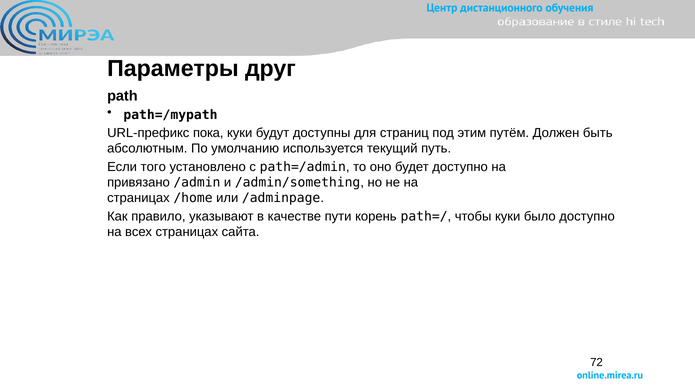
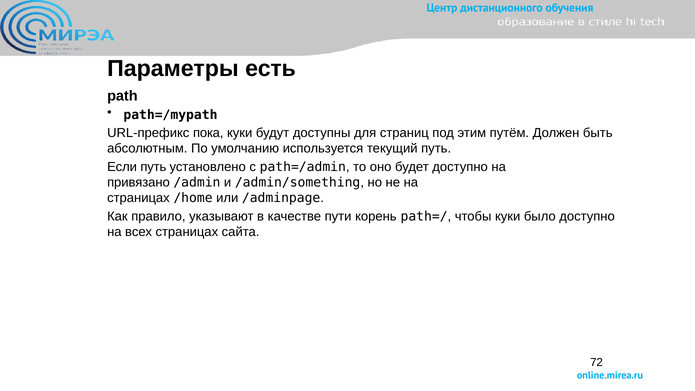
друг: друг -> есть (270, 69)
Если того: того -> путь (153, 167)
